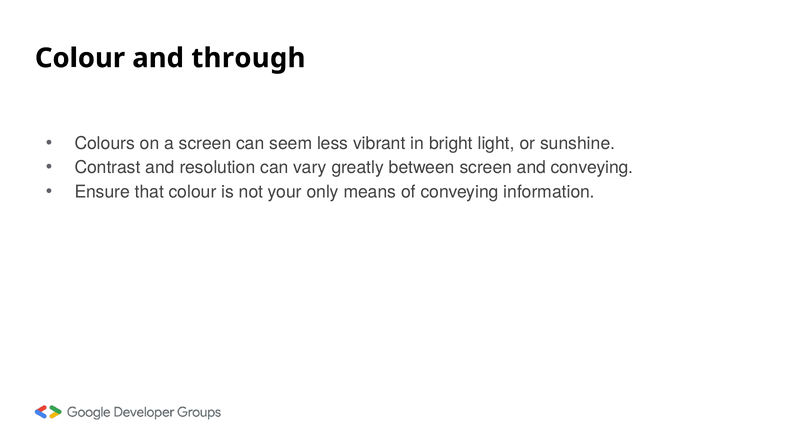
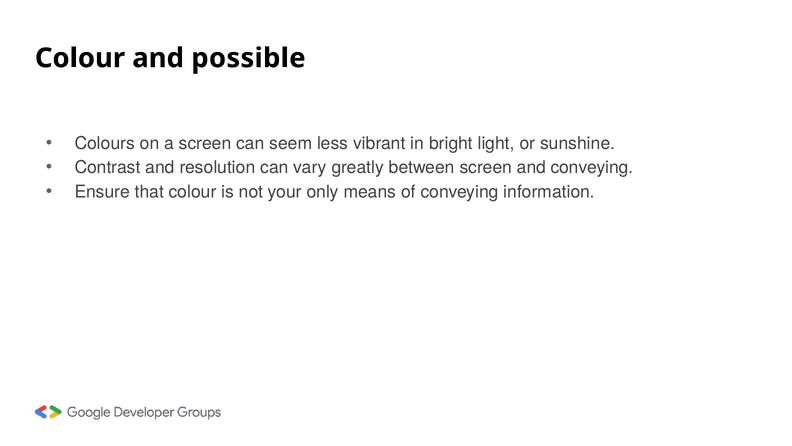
through: through -> possible (248, 58)
